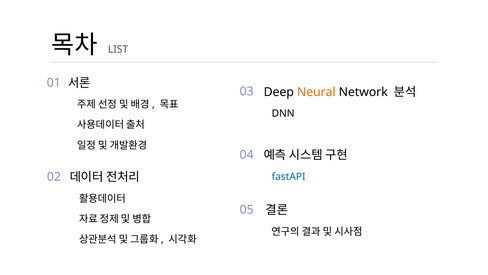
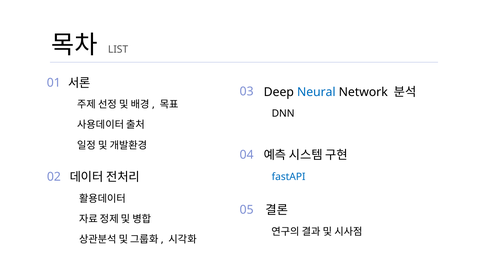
Neural colour: orange -> blue (316, 92)
